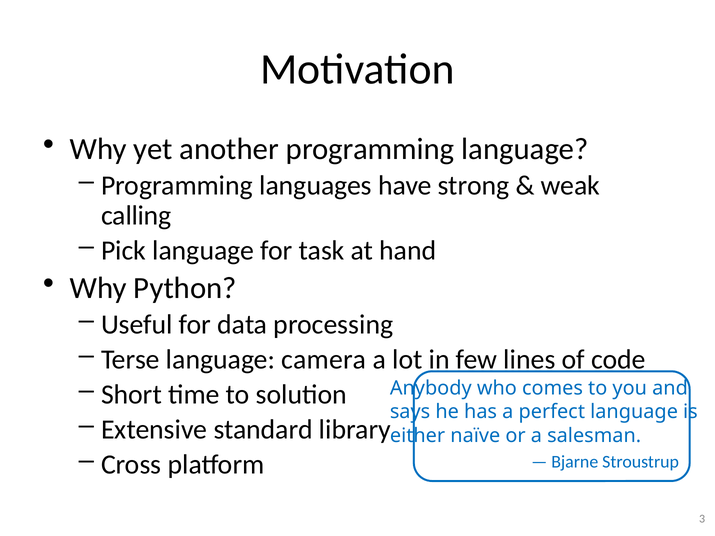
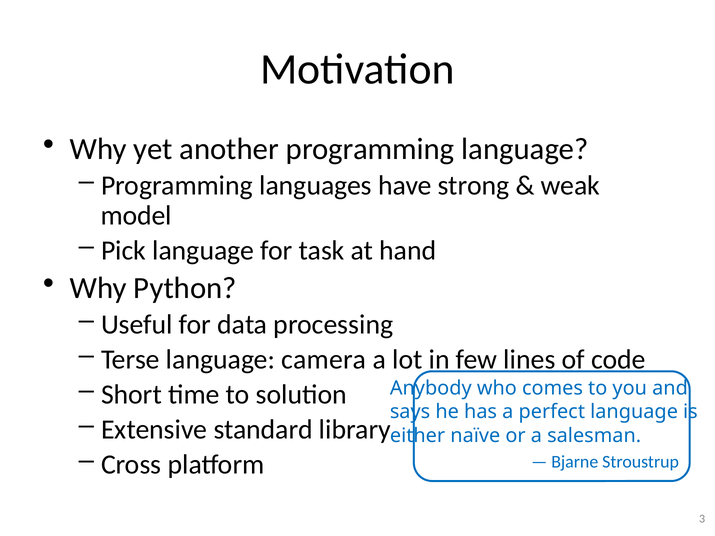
calling: calling -> model (136, 216)
